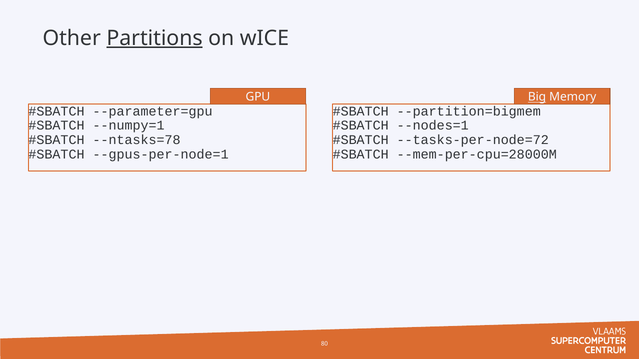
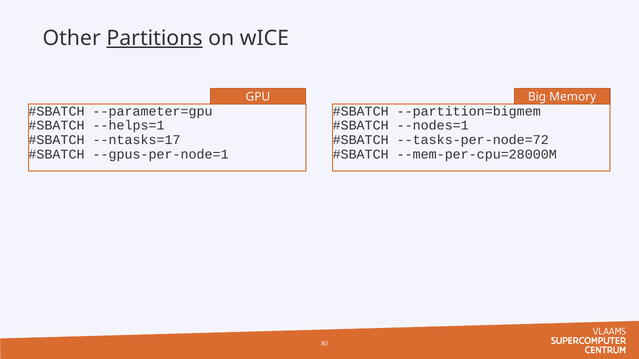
Big underline: present -> none (537, 97)
--numpy=1: --numpy=1 -> --helps=1 (129, 126)
--ntasks=78: --ntasks=78 -> --ntasks=17 (137, 140)
